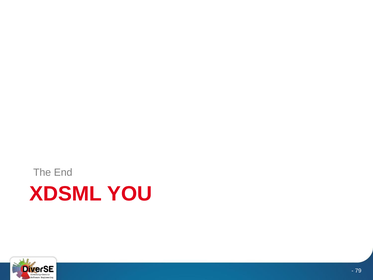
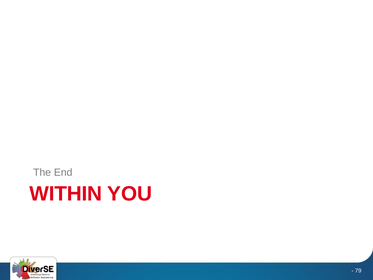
XDSML: XDSML -> WITHIN (66, 194)
